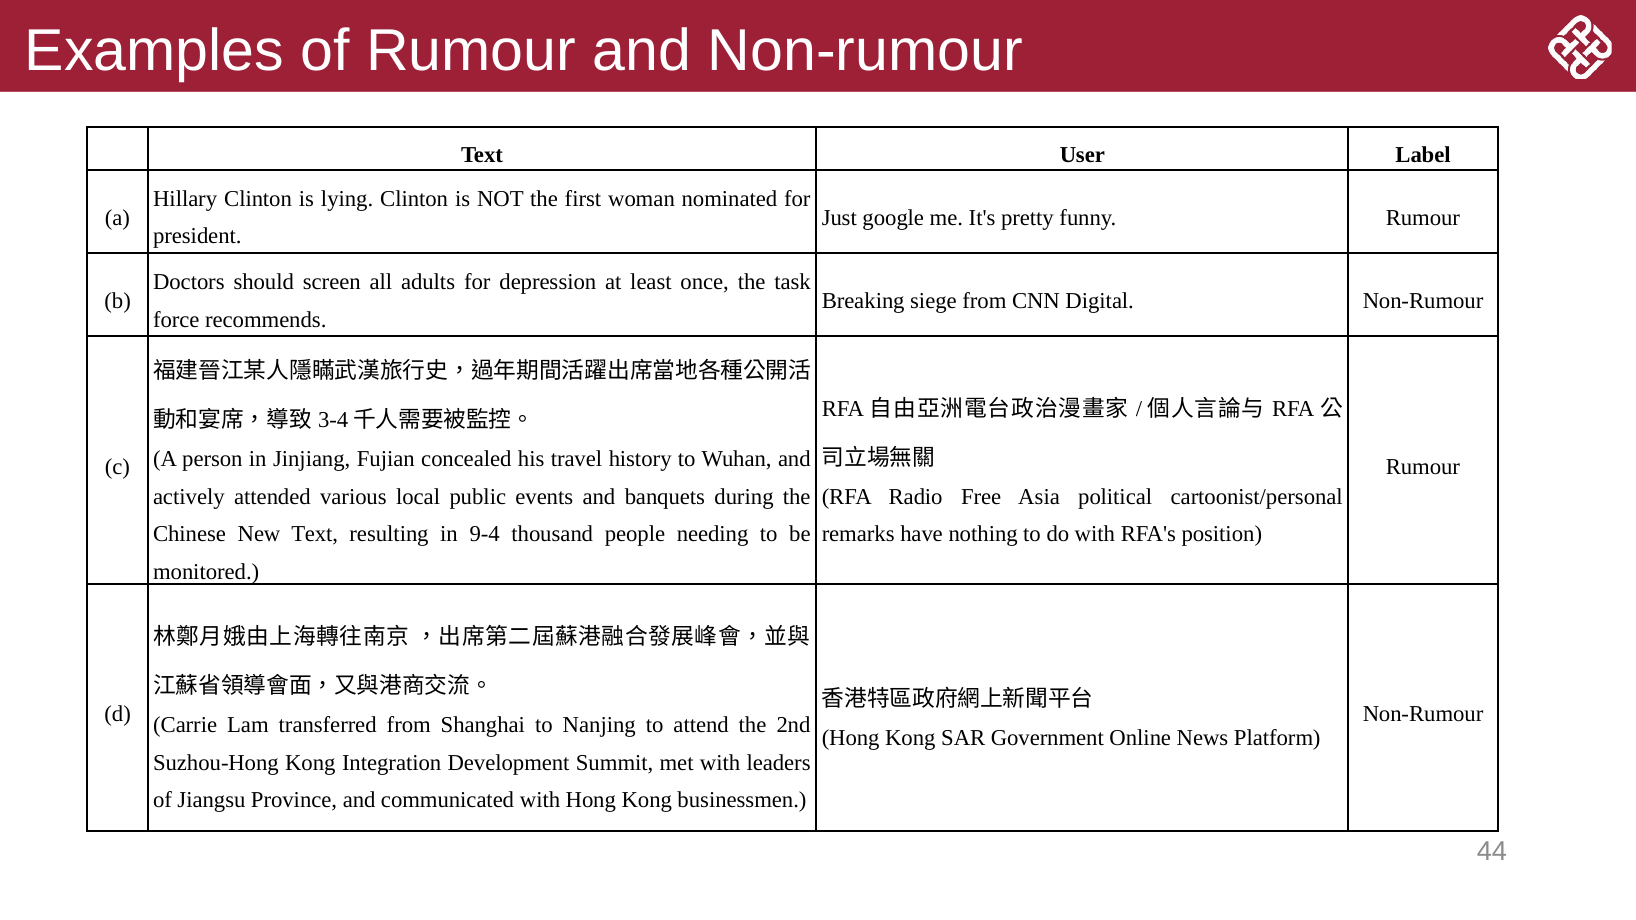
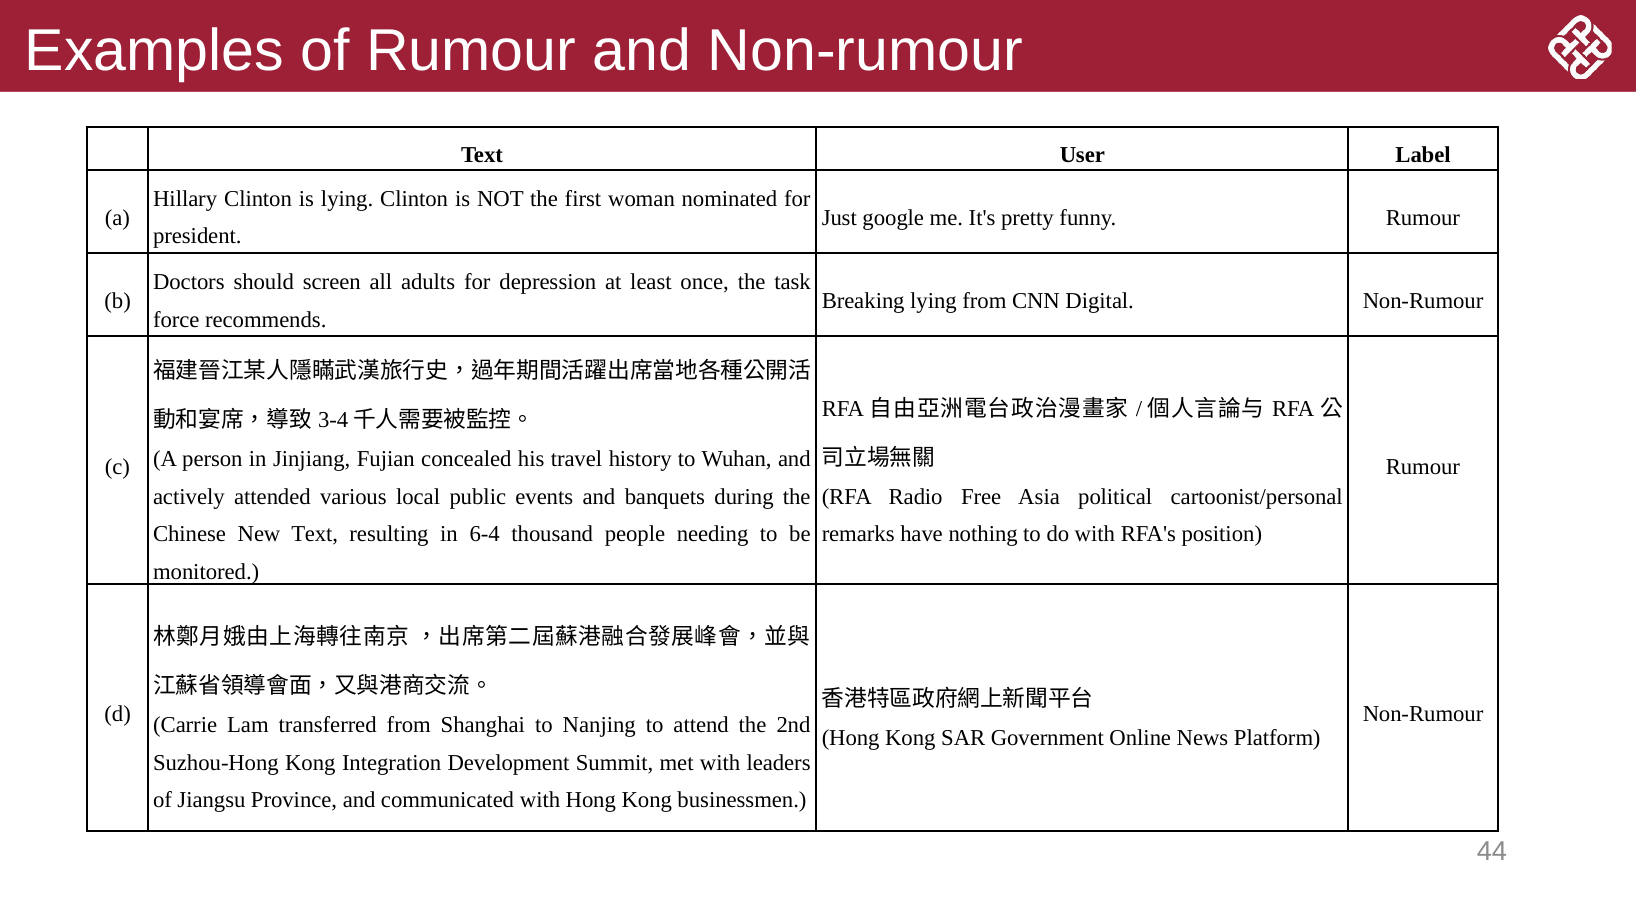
Breaking siege: siege -> lying (933, 301)
9-4: 9-4 -> 6-4 (485, 535)
